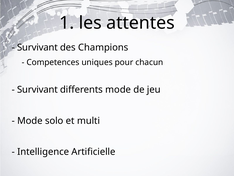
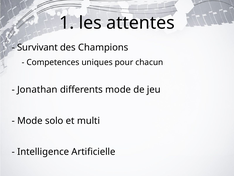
Survivant: Survivant -> Jonathan (37, 89)
